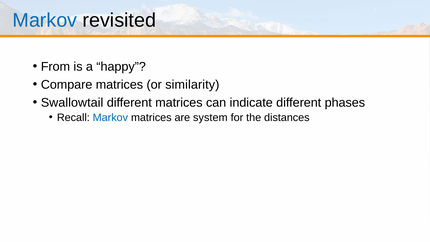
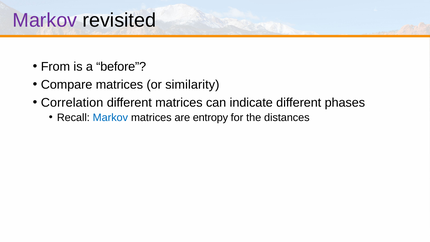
Markov colour: blue -> purple (45, 20)
happy: happy -> before (121, 67)
Swallowtail: Swallowtail -> Correlation (72, 103)
system: system -> entropy (210, 117)
